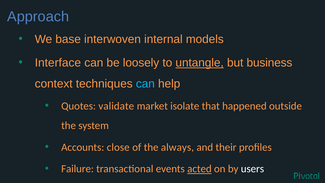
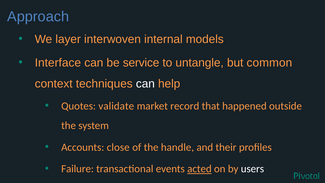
base: base -> layer (68, 39)
loosely: loosely -> service (141, 63)
untangle underline: present -> none (200, 63)
business: business -> common (269, 63)
can colour: light blue -> white (145, 84)
isolate: isolate -> record (185, 106)
always: always -> handle (177, 147)
